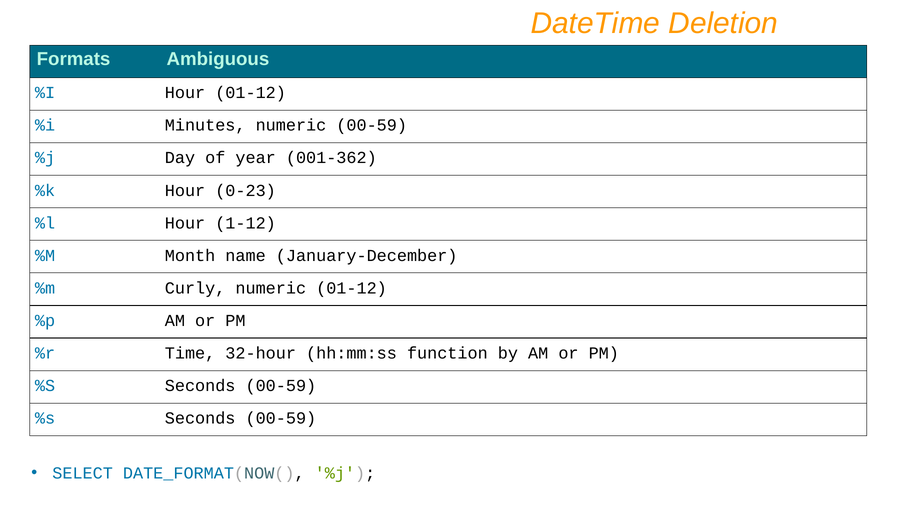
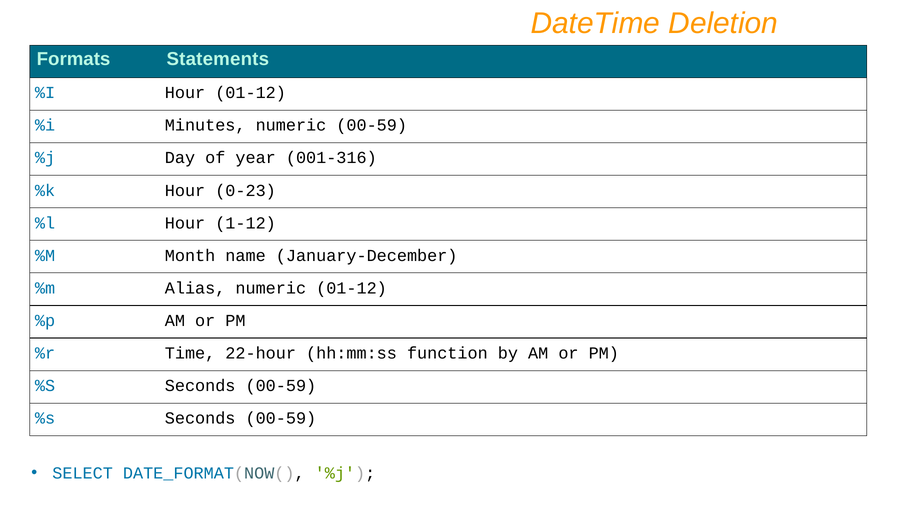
Ambiguous: Ambiguous -> Statements (218, 59)
001-362: 001-362 -> 001-316 (331, 158)
Curly: Curly -> Alias (195, 288)
32-hour: 32-hour -> 22-hour (261, 353)
